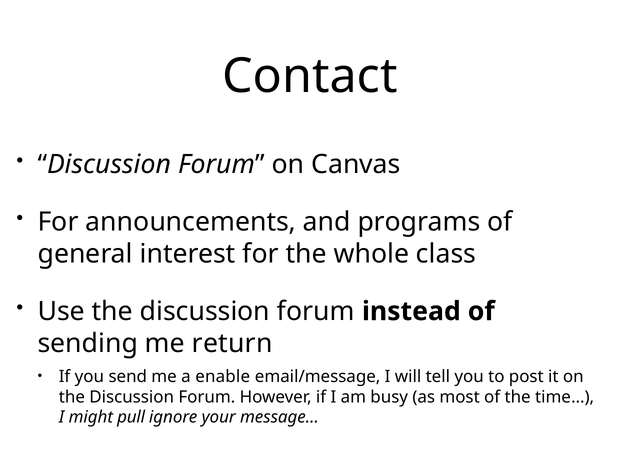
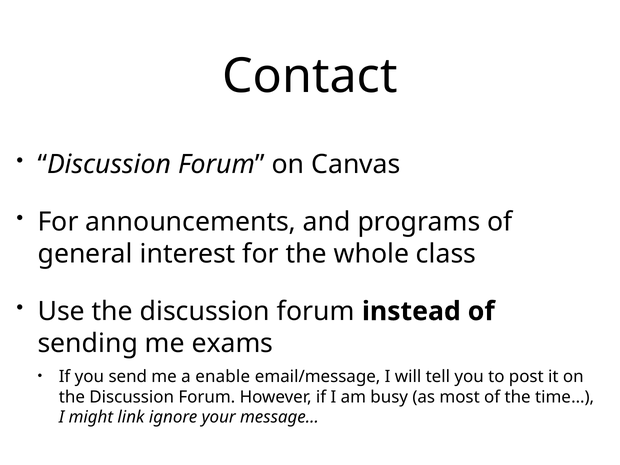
return: return -> exams (232, 343)
pull: pull -> link (131, 417)
